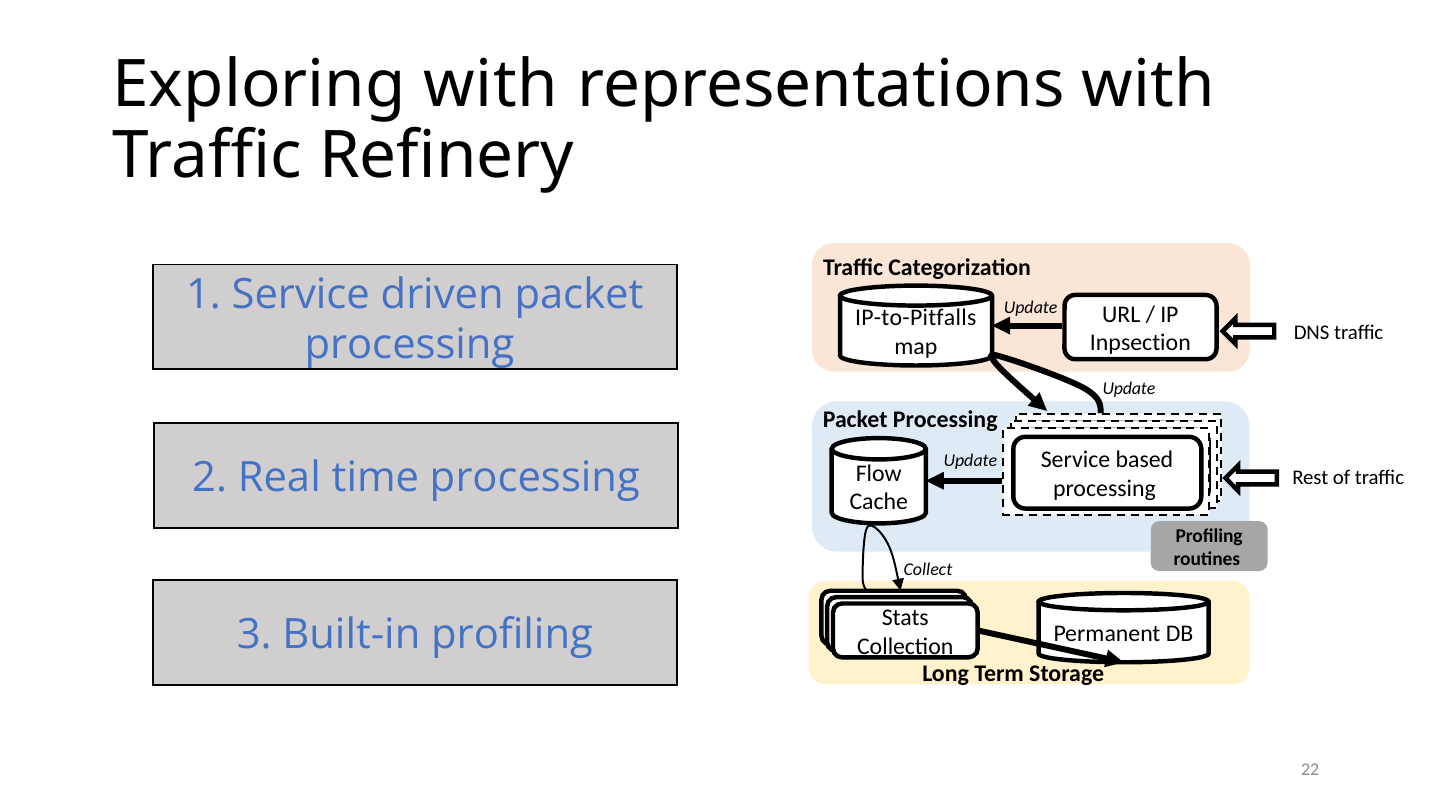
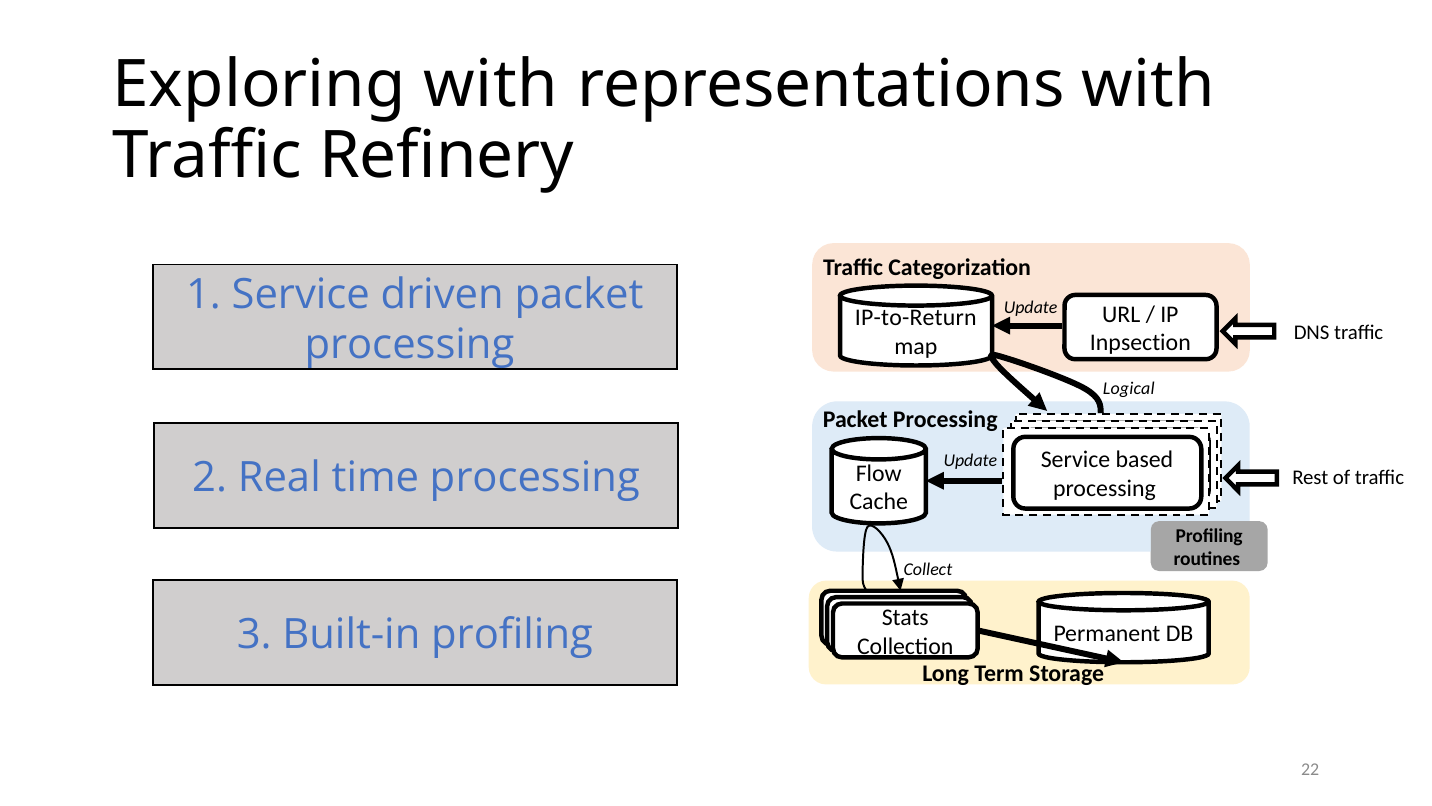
IP-to-Pitfalls: IP-to-Pitfalls -> IP-to-Return (916, 318)
Update: Update -> Logical (1129, 388)
